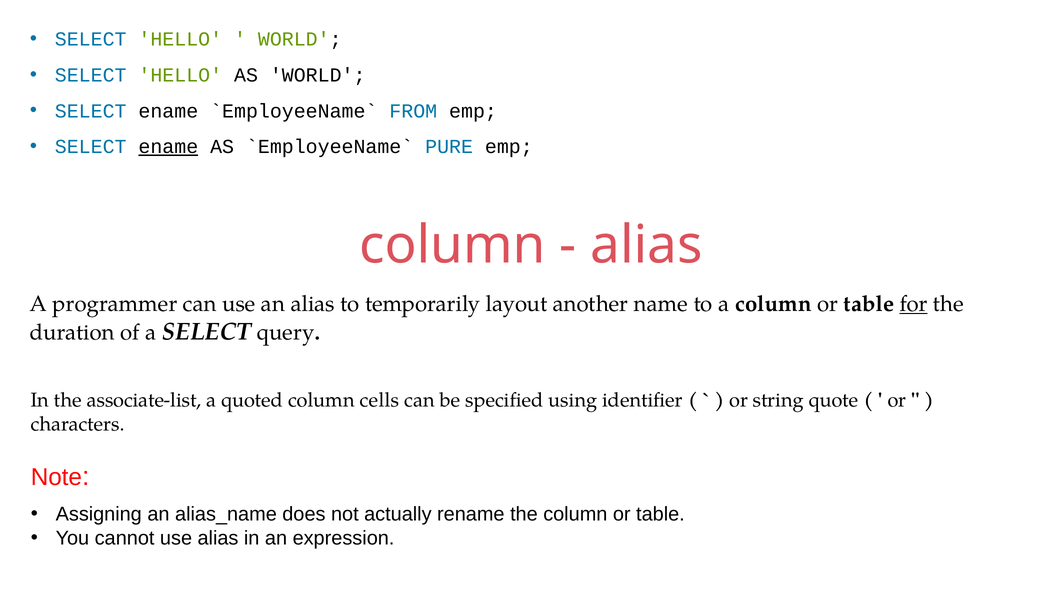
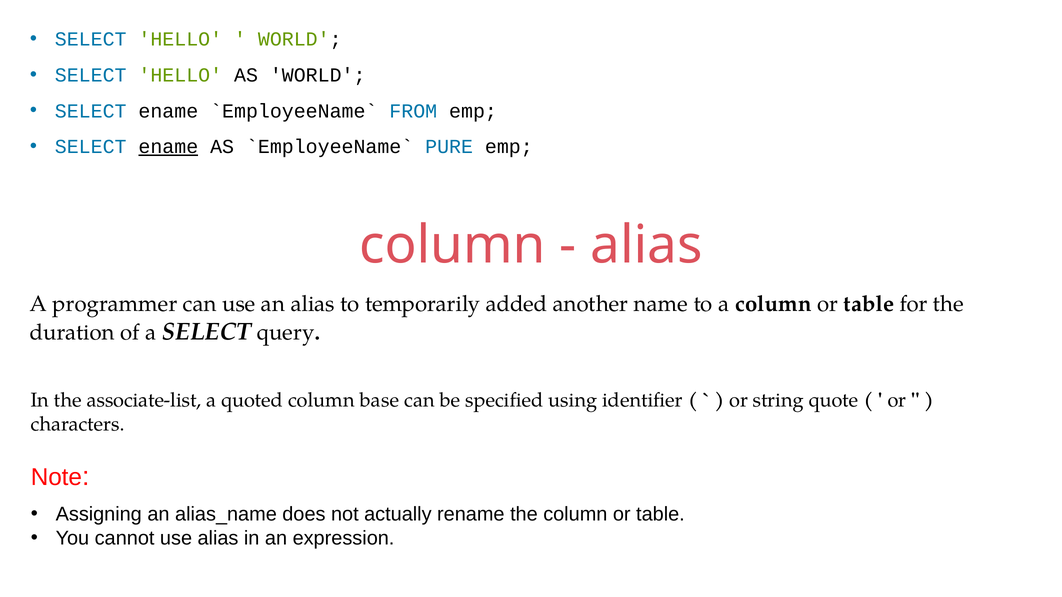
layout: layout -> added (517, 304)
for underline: present -> none (914, 304)
cells: cells -> base (379, 401)
